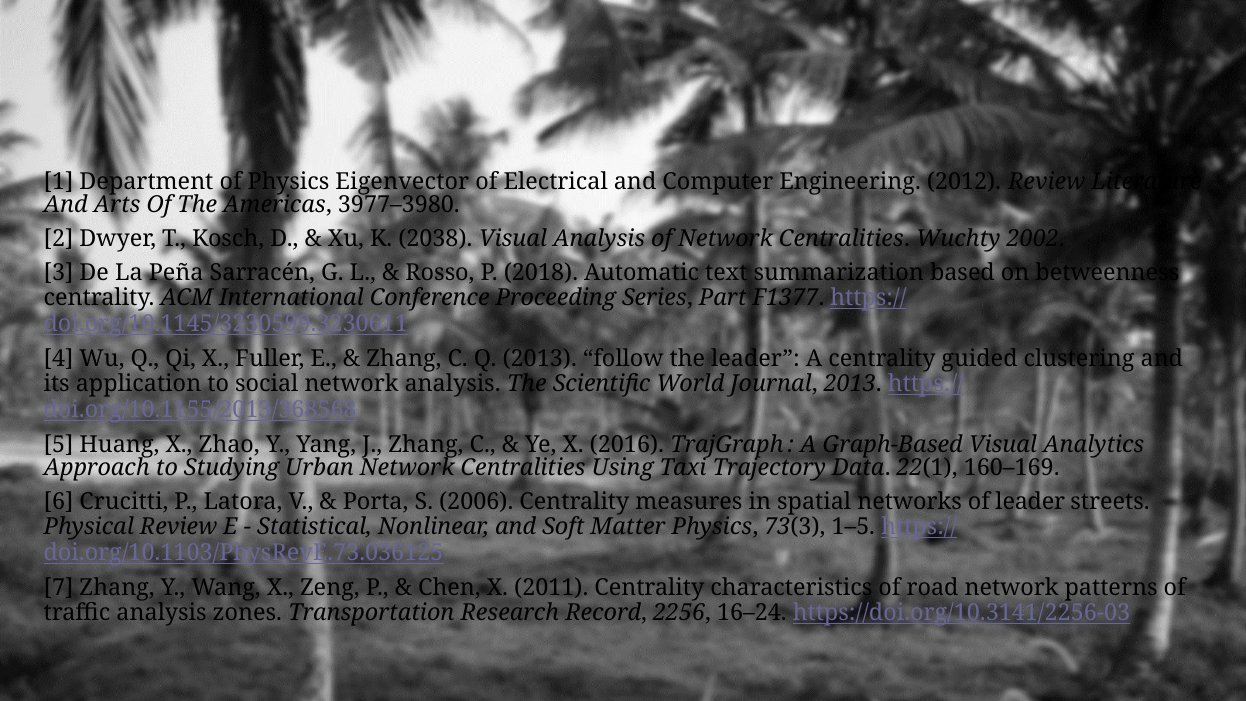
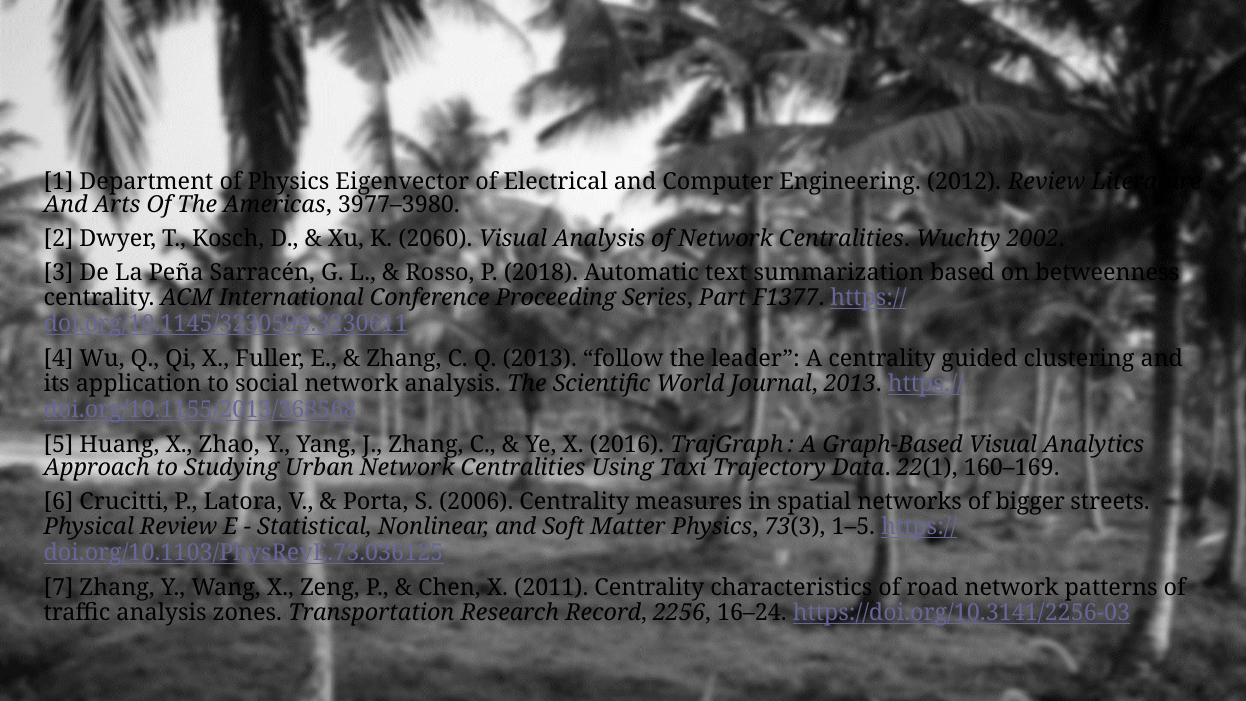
2038: 2038 -> 2060 (435, 239)
of leader: leader -> bigger (1030, 502)
